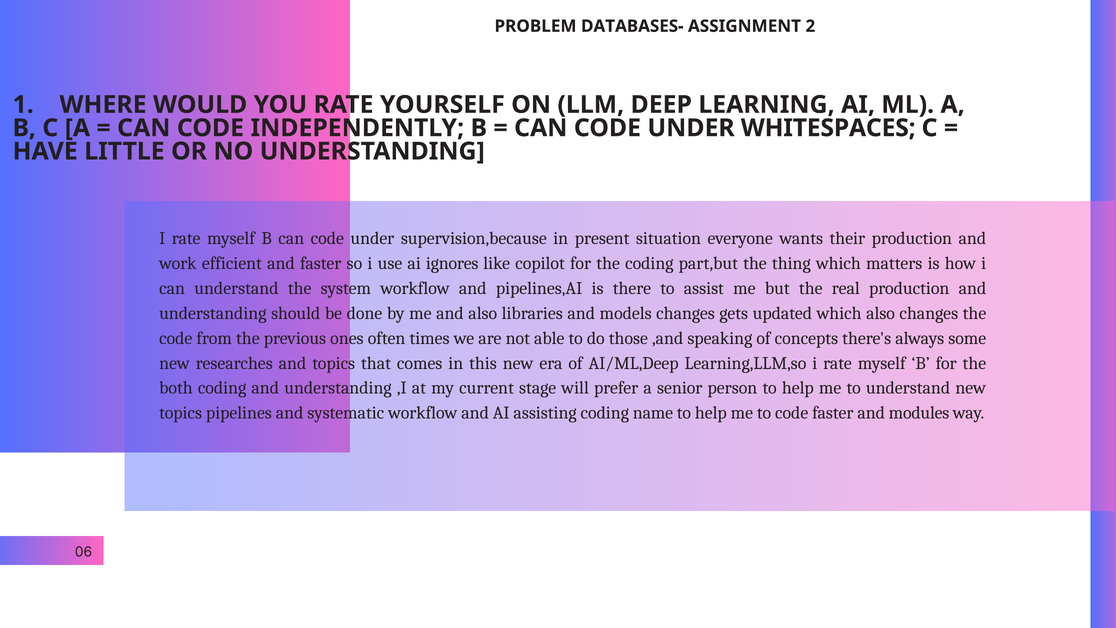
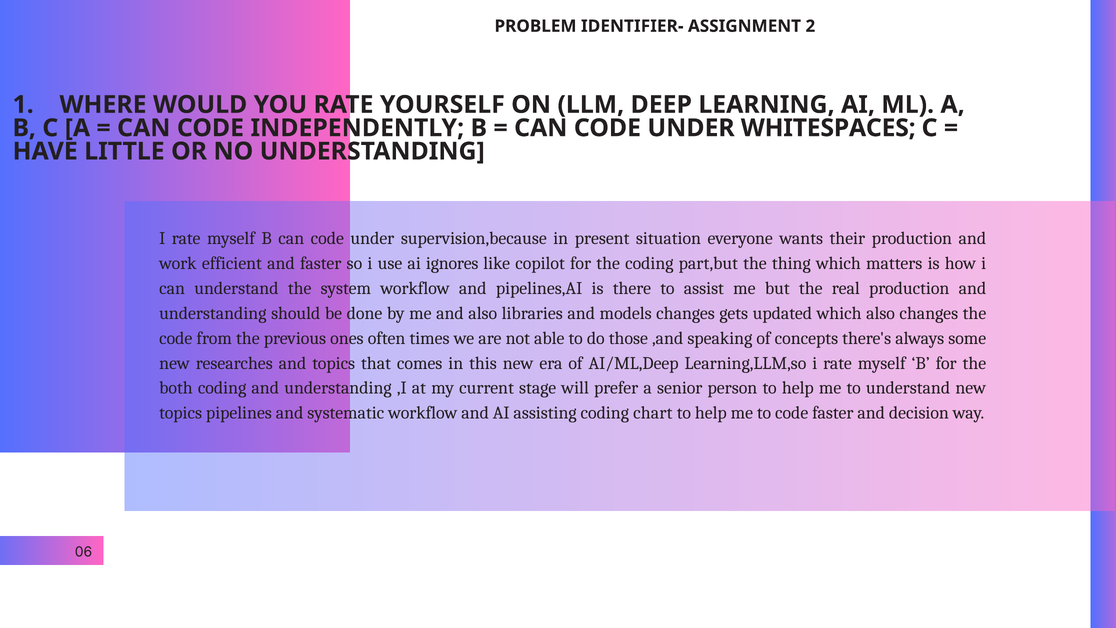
DATABASES-: DATABASES- -> IDENTIFIER- (632, 26)
name: name -> chart (653, 413)
modules: modules -> decision (919, 413)
